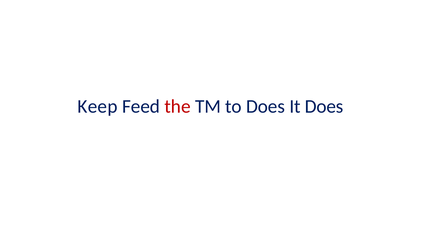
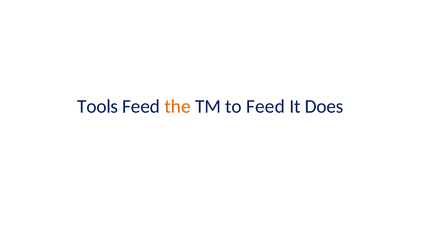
Keep: Keep -> Tools (98, 106)
the colour: red -> orange (178, 106)
to Does: Does -> Feed (265, 106)
